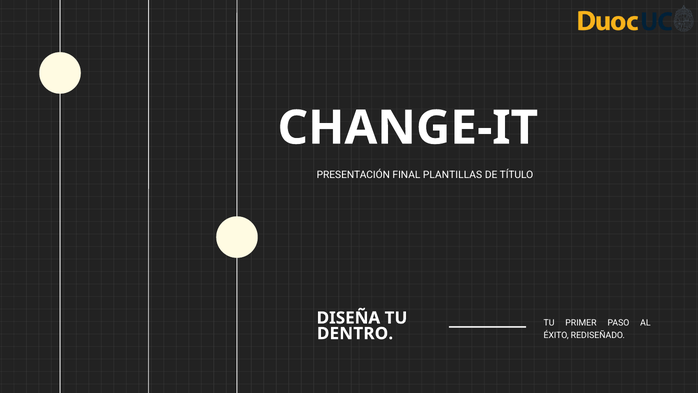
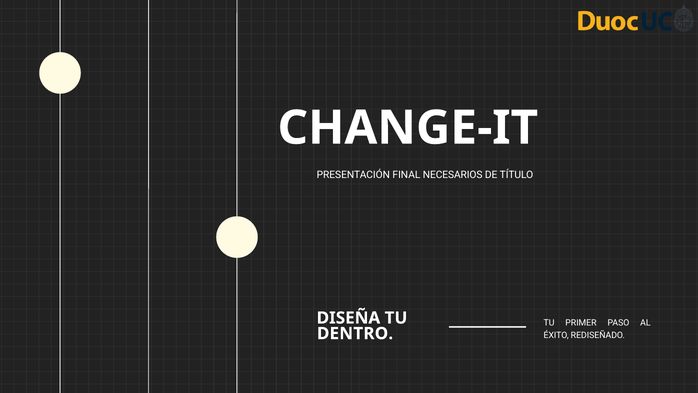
PLANTILLAS: PLANTILLAS -> NECESARIOS (453, 175)
